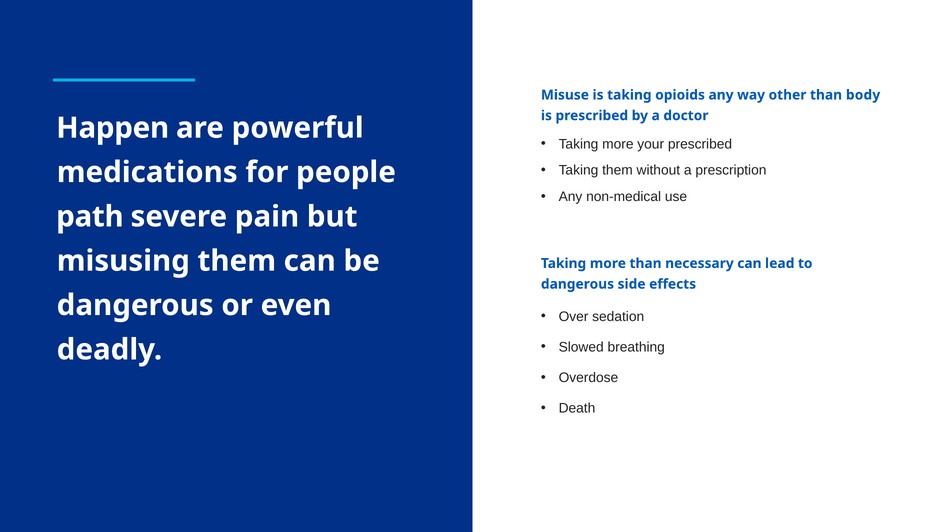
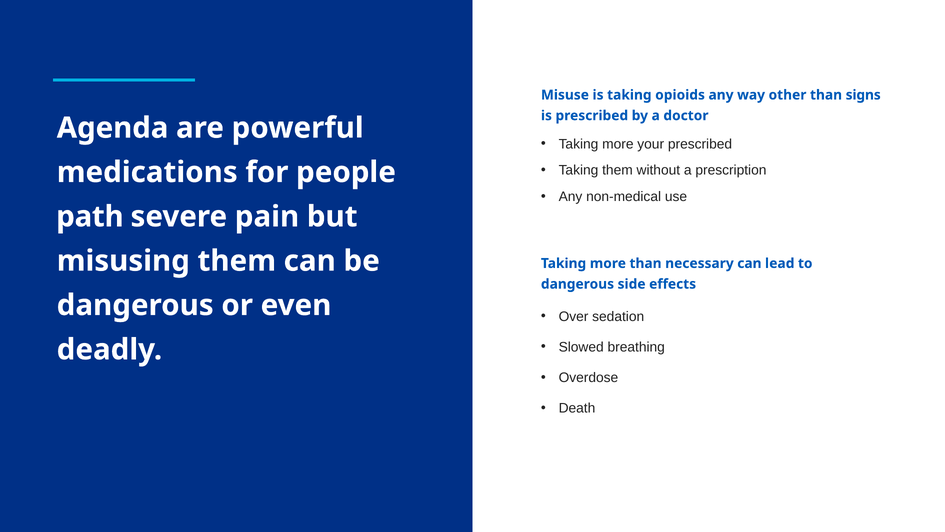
body: body -> signs (863, 95)
Happen: Happen -> Agenda (113, 128)
